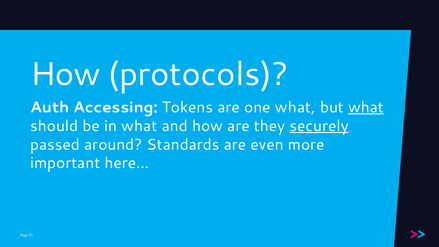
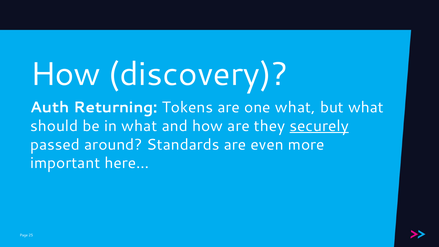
protocols: protocols -> discovery (198, 74)
Accessing: Accessing -> Returning (116, 107)
what underline: present -> none (366, 107)
